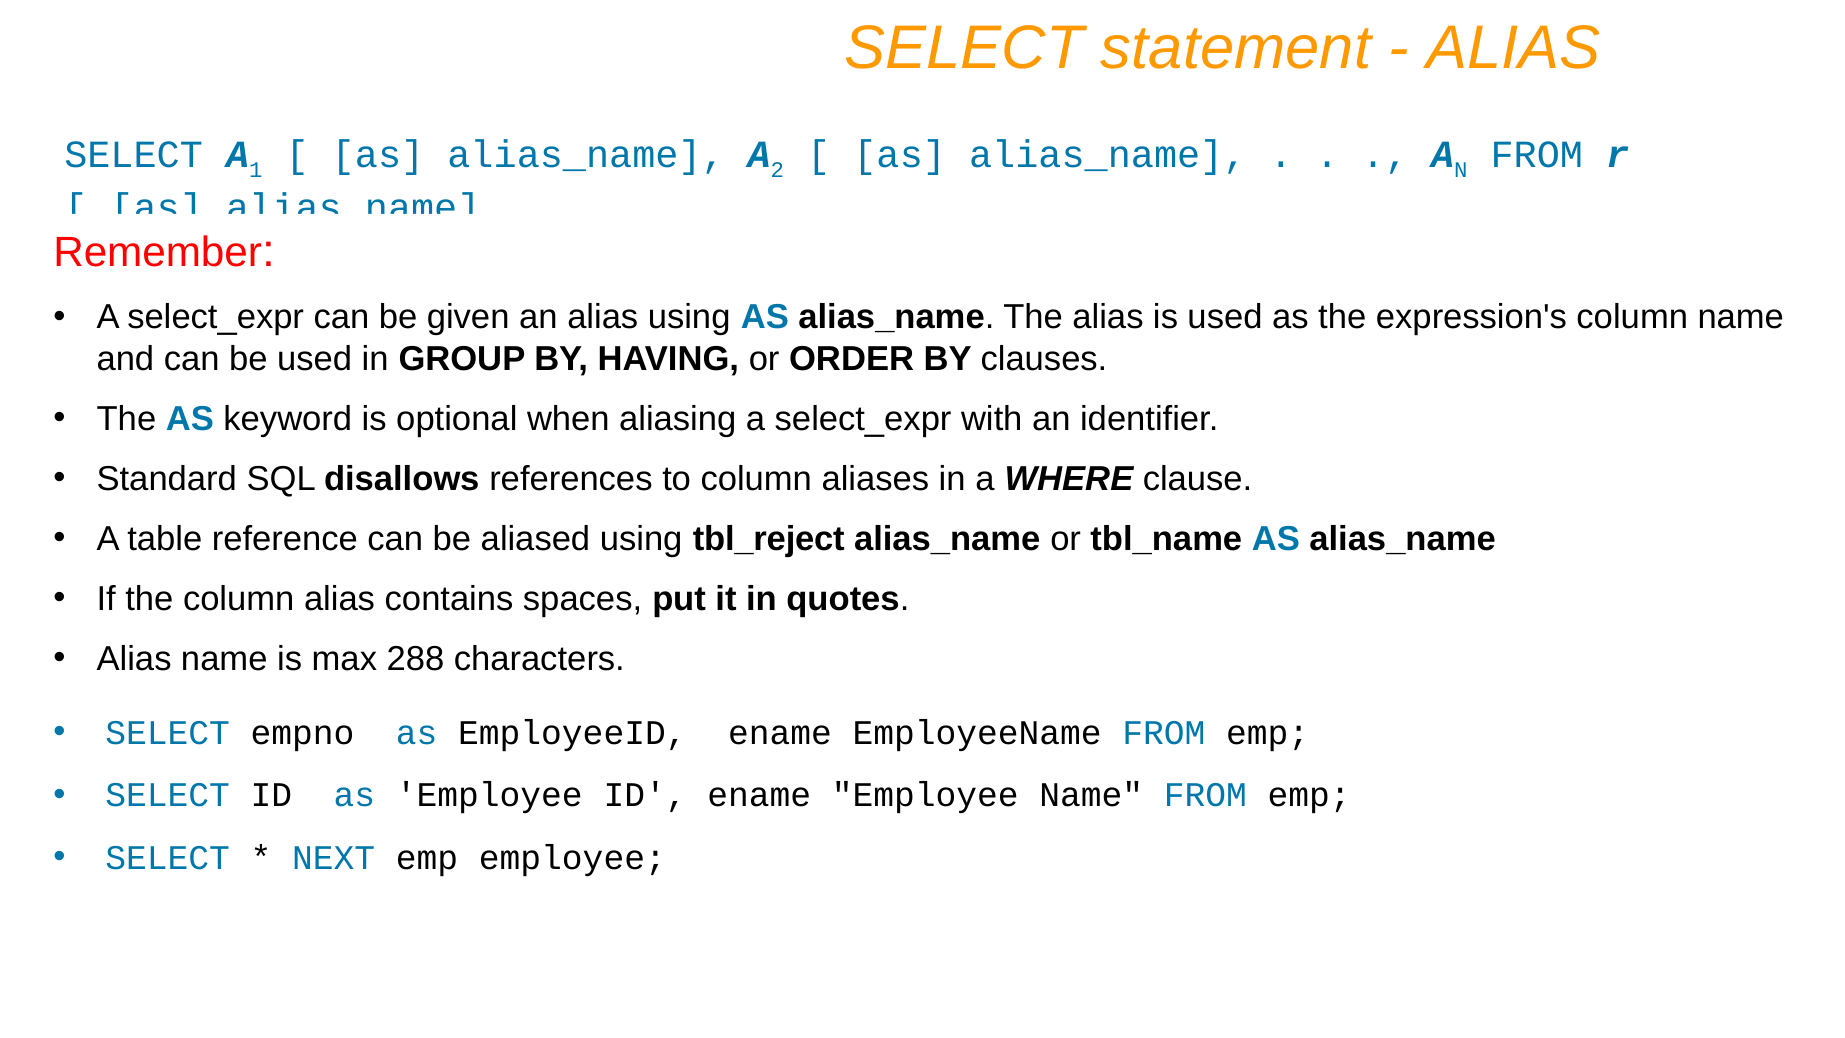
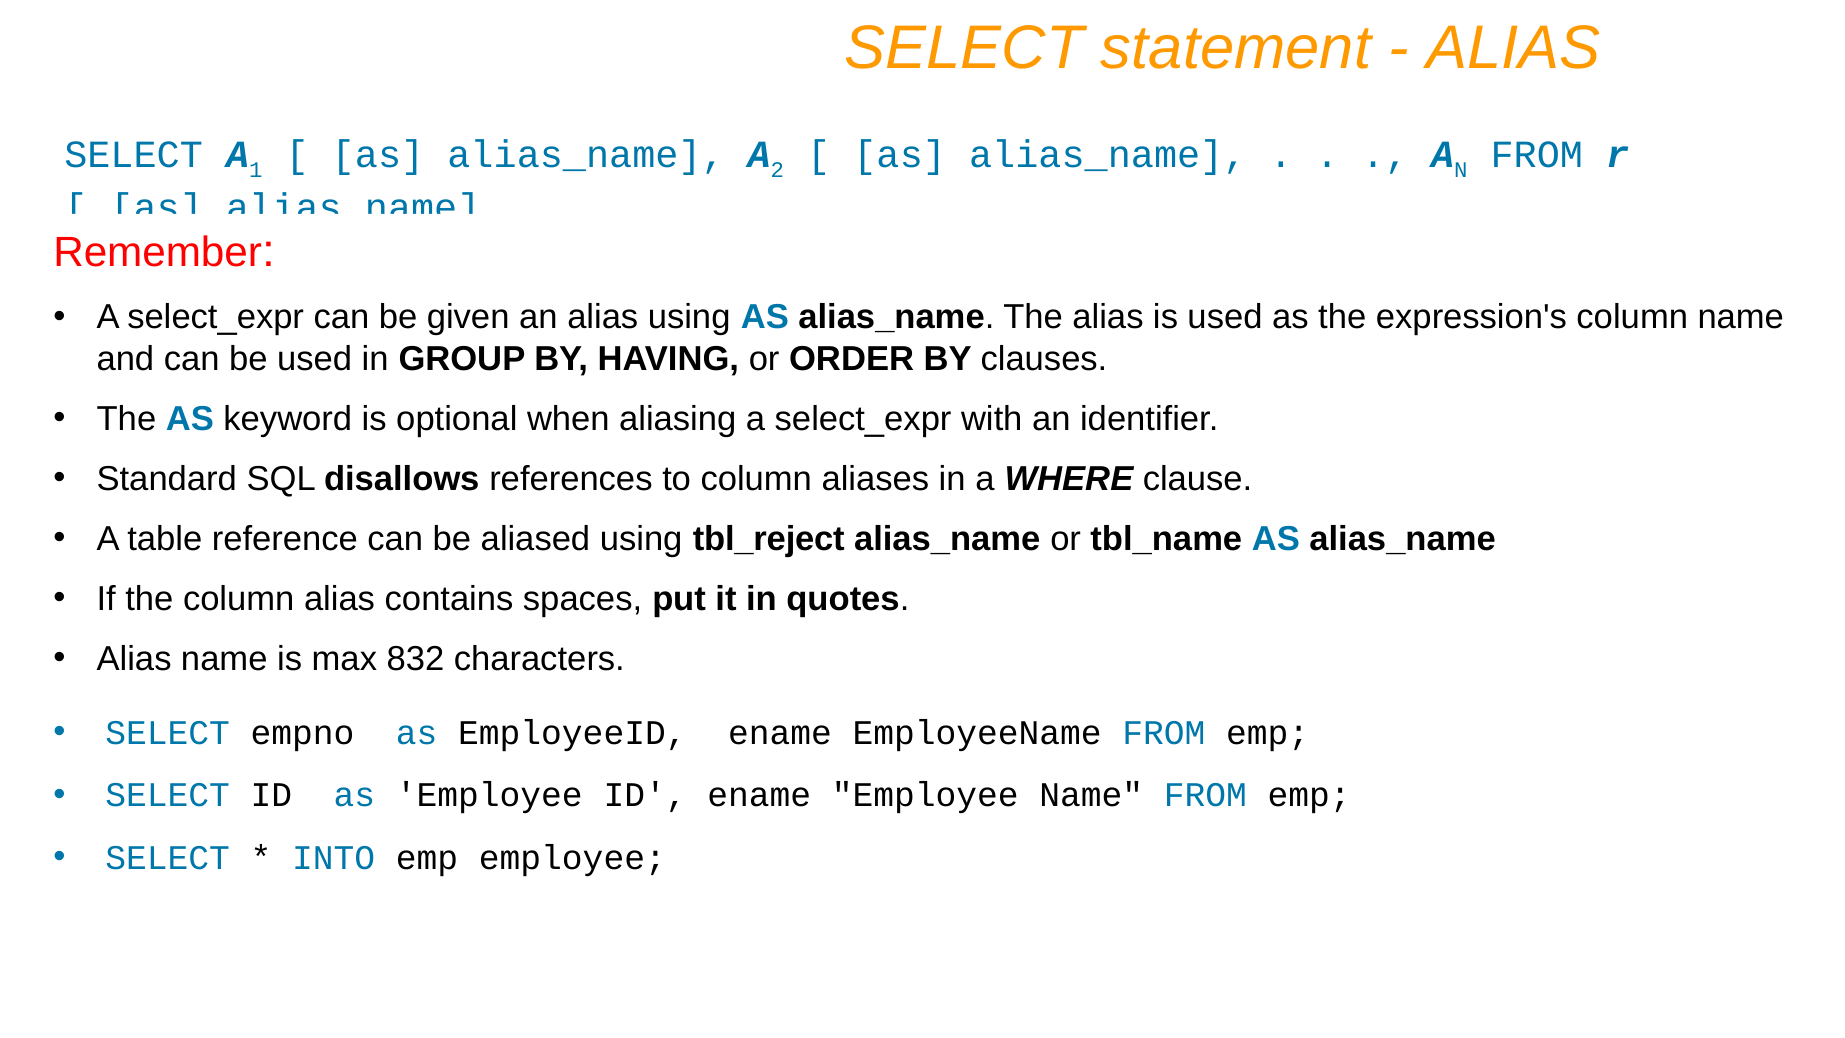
288: 288 -> 832 (415, 659)
NEXT: NEXT -> INTO (334, 858)
